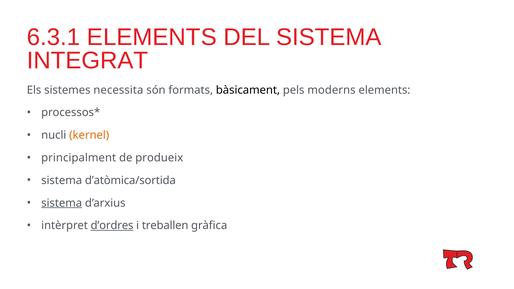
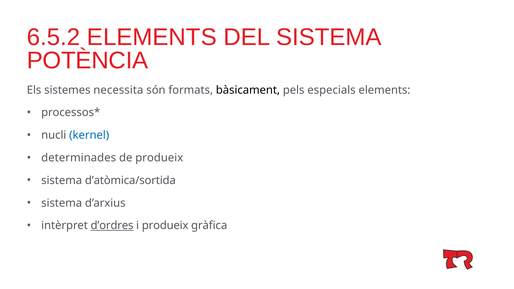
6.3.1: 6.3.1 -> 6.5.2 (54, 37)
INTEGRAT: INTEGRAT -> POTÈNCIA (88, 60)
moderns: moderns -> especials (331, 90)
kernel colour: orange -> blue (89, 135)
principalment: principalment -> determinades (79, 158)
sistema underline: present -> none (62, 203)
i treballen: treballen -> produeix (165, 226)
